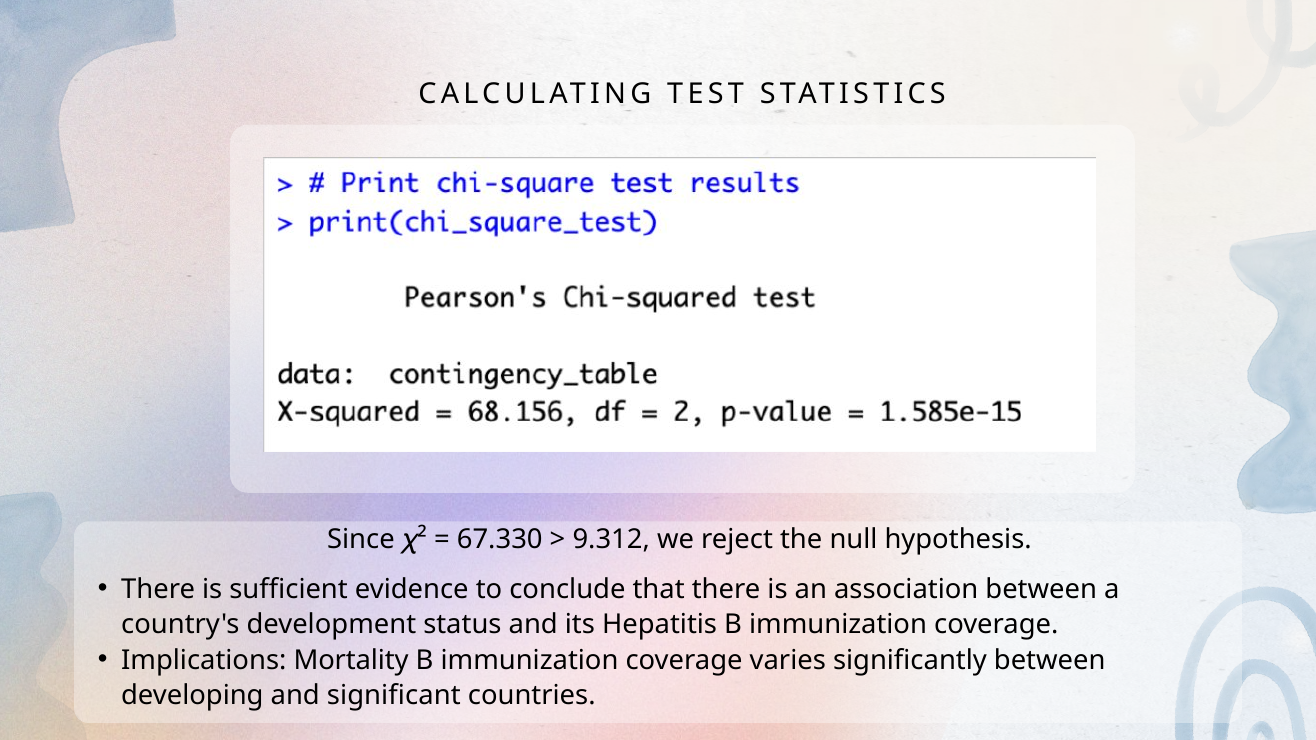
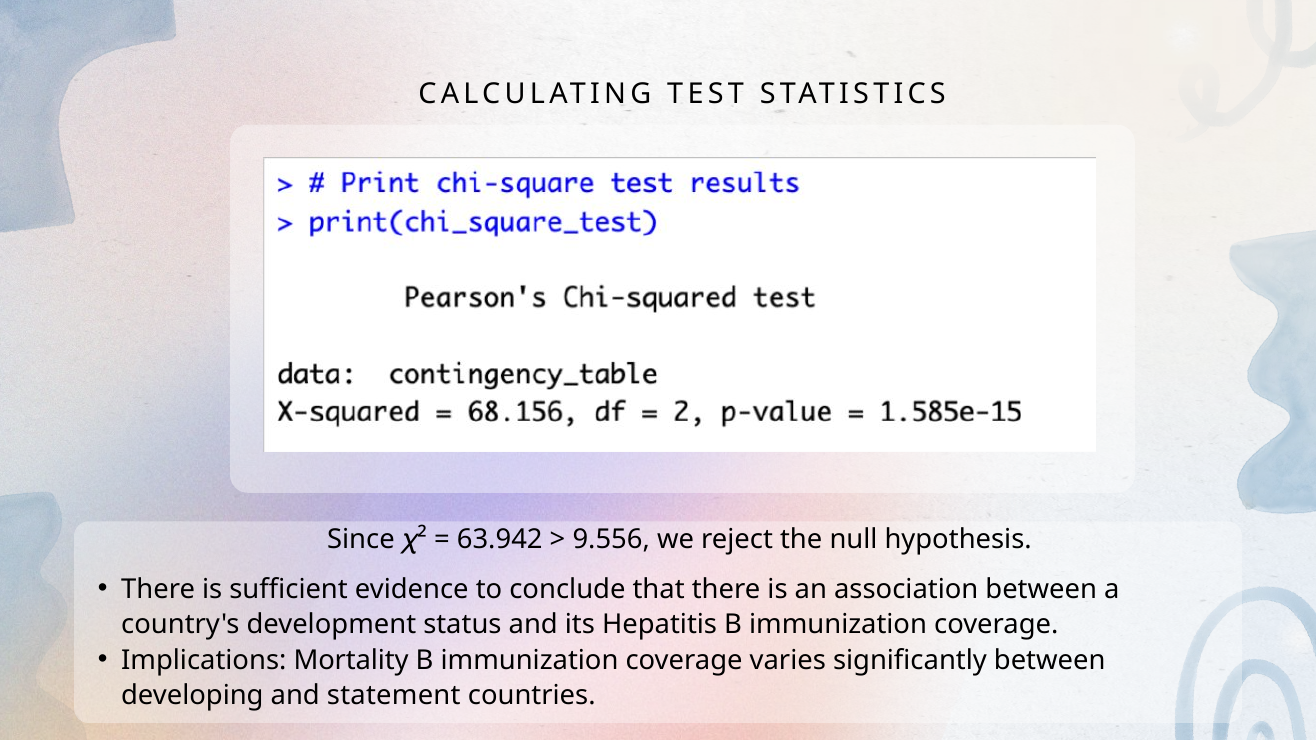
67.330: 67.330 -> 63.942 (500, 540)
9.312: 9.312 -> 9.556 (611, 540)
significant: significant -> statement (394, 696)
